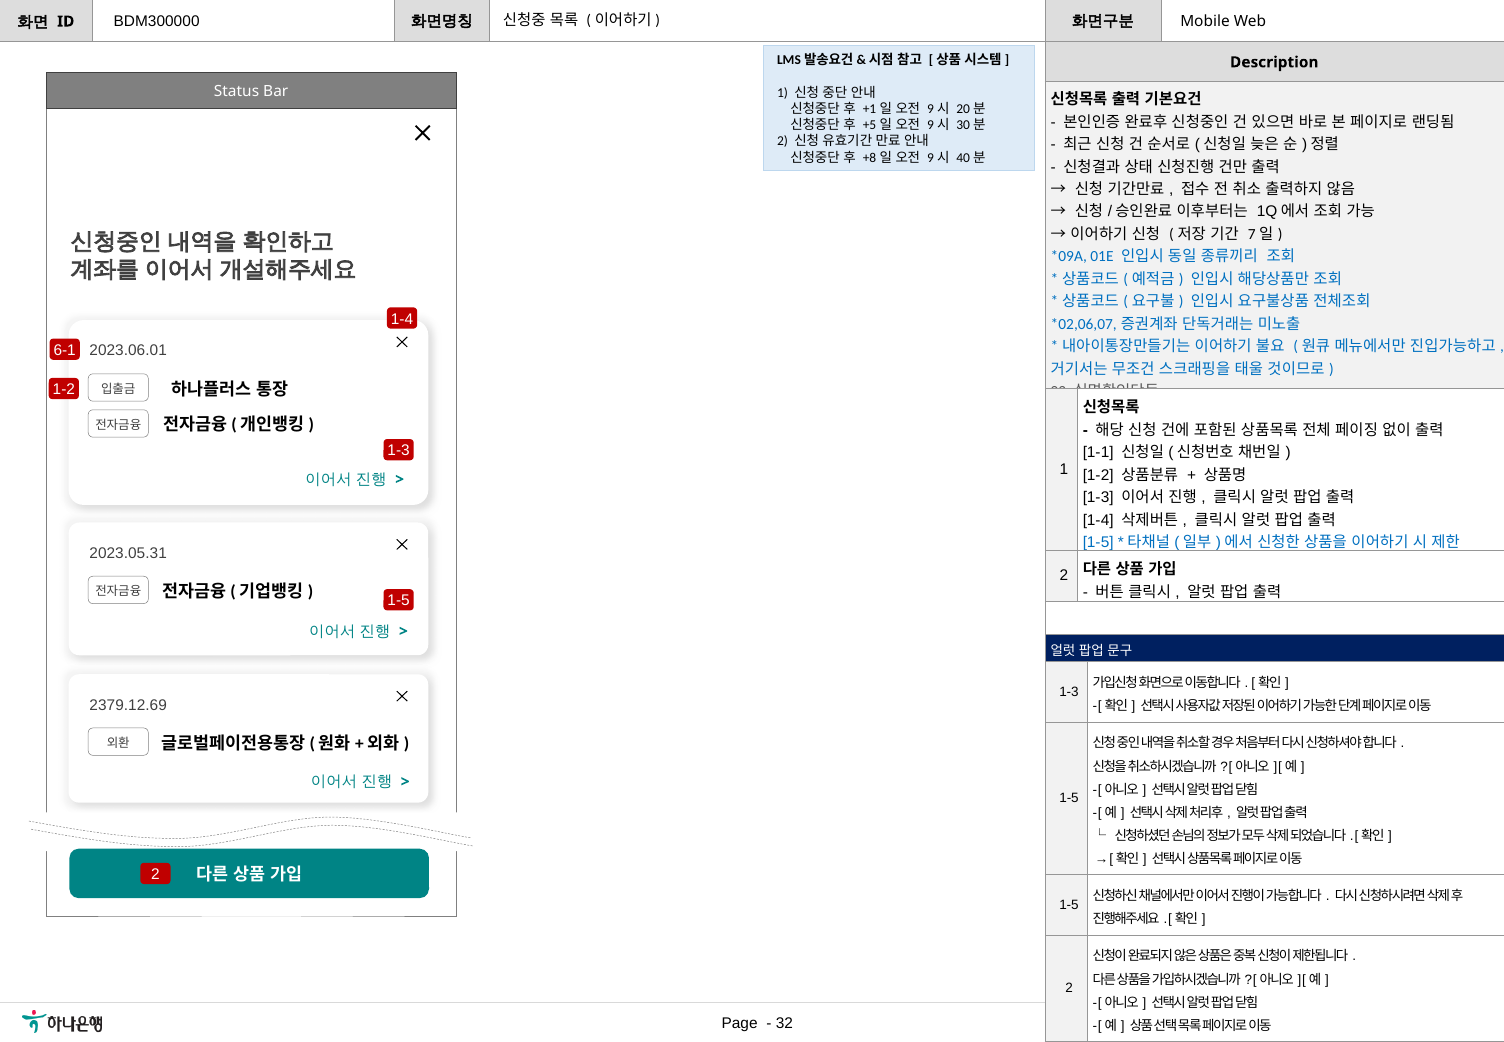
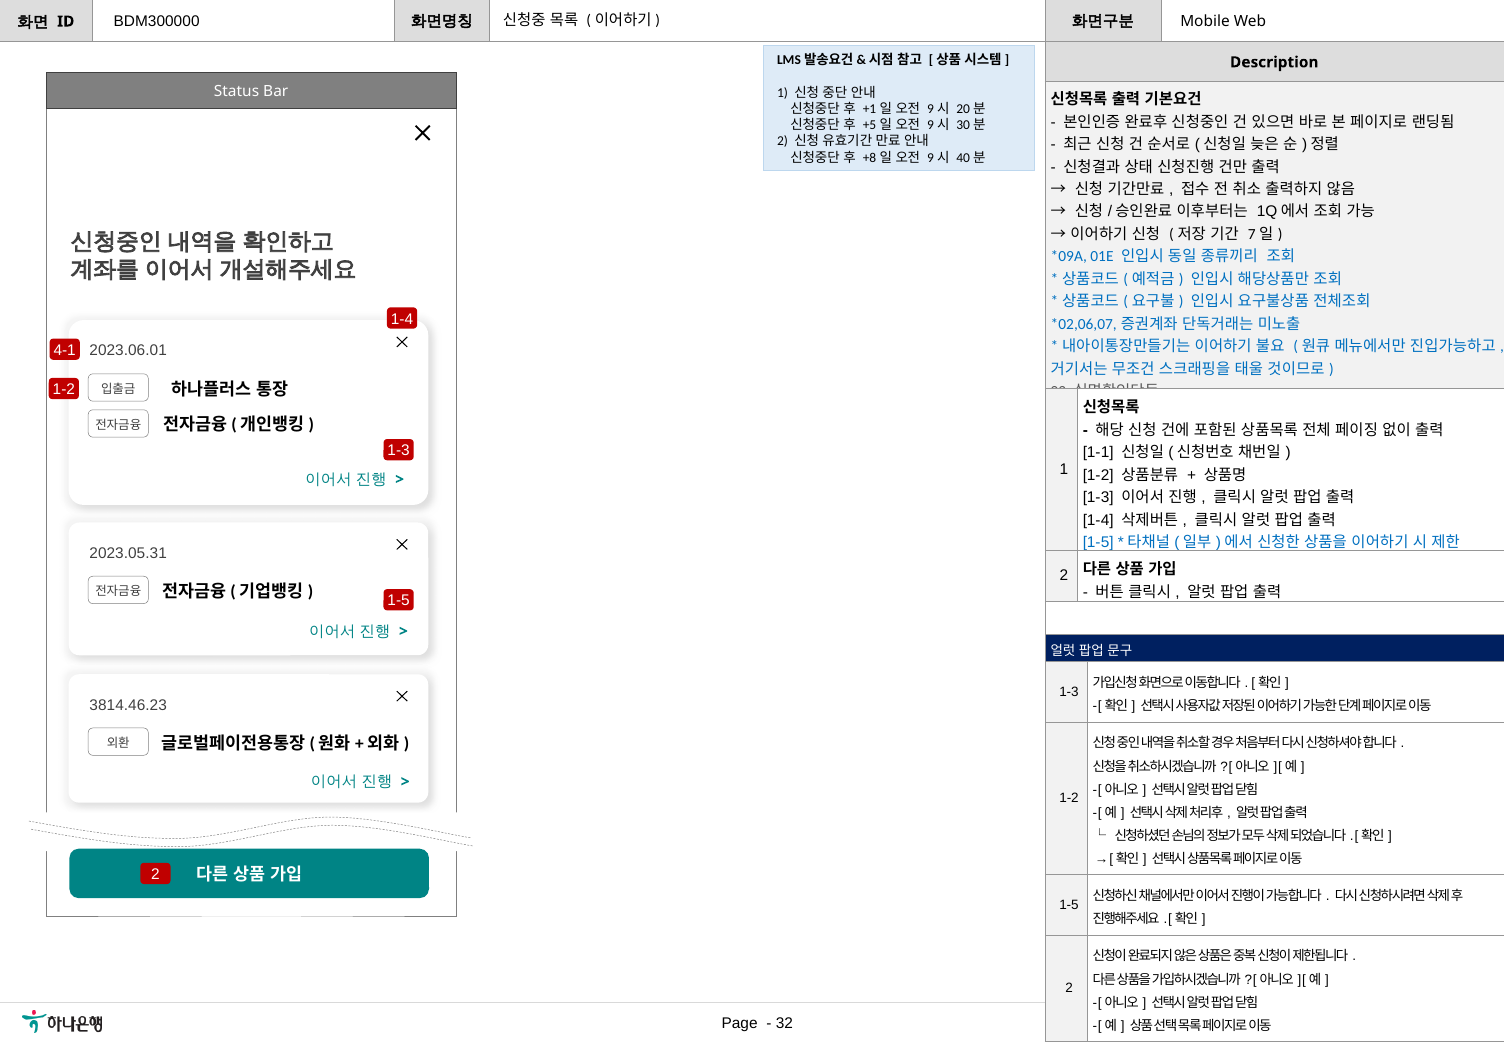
6-1: 6-1 -> 4-1 (65, 350)
2379.12.69: 2379.12.69 -> 3814.46.23 (128, 705)
1-5: 1-5 -> 1-2 (1069, 798)
